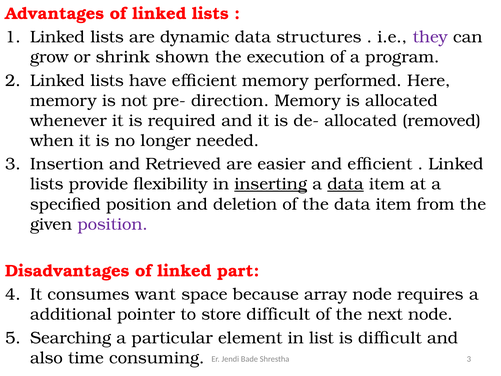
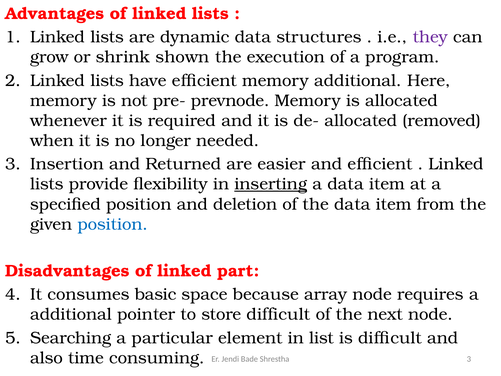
memory performed: performed -> additional (358, 80)
direction: direction -> prevnode (230, 101)
Retrieved: Retrieved -> Returned (183, 164)
data underline: present -> none (346, 184)
position colour: purple -> blue (113, 224)
want: want -> basic (156, 294)
